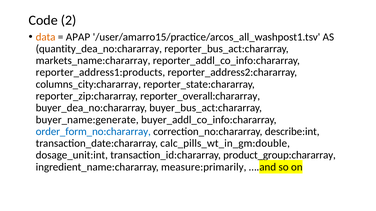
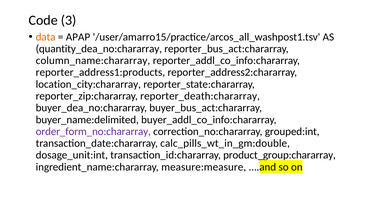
2: 2 -> 3 (69, 20)
markets_name:chararray: markets_name:chararray -> column_name:chararray (93, 61)
columns_city:chararray: columns_city:chararray -> location_city:chararray (88, 84)
reporter_overall:chararray: reporter_overall:chararray -> reporter_death:chararray (200, 96)
buyer_name:generate: buyer_name:generate -> buyer_name:delimited (87, 120)
order_form_no:chararray colour: blue -> purple (93, 132)
describe:int: describe:int -> grouped:int (292, 132)
measure:primarily: measure:primarily -> measure:measure (204, 167)
